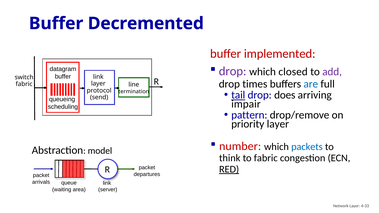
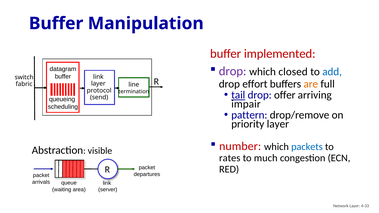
Decremented: Decremented -> Manipulation (146, 23)
add colour: purple -> blue (332, 72)
times: times -> effort (255, 84)
are colour: blue -> orange (311, 84)
does: does -> offer (285, 95)
model: model -> visible (100, 151)
think: think -> rates (230, 158)
to fabric: fabric -> much (266, 158)
RED underline: present -> none (229, 169)
